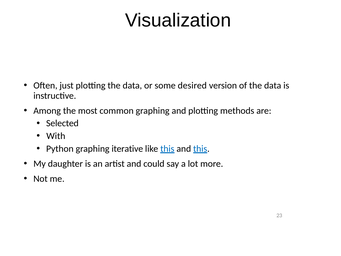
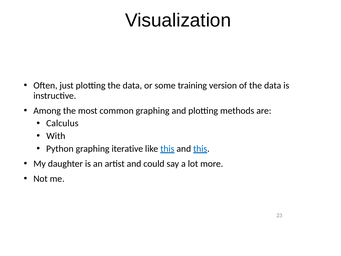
desired: desired -> training (192, 85)
Selected: Selected -> Calculus (62, 123)
